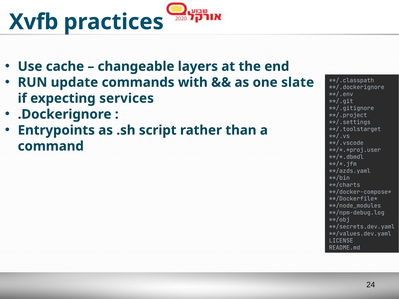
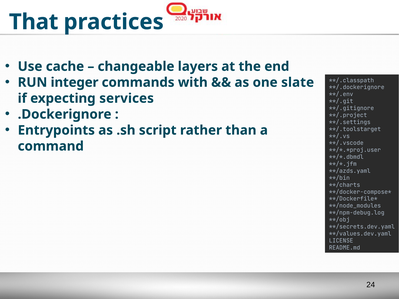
Xvfb: Xvfb -> That (34, 22)
update: update -> integer (75, 82)
